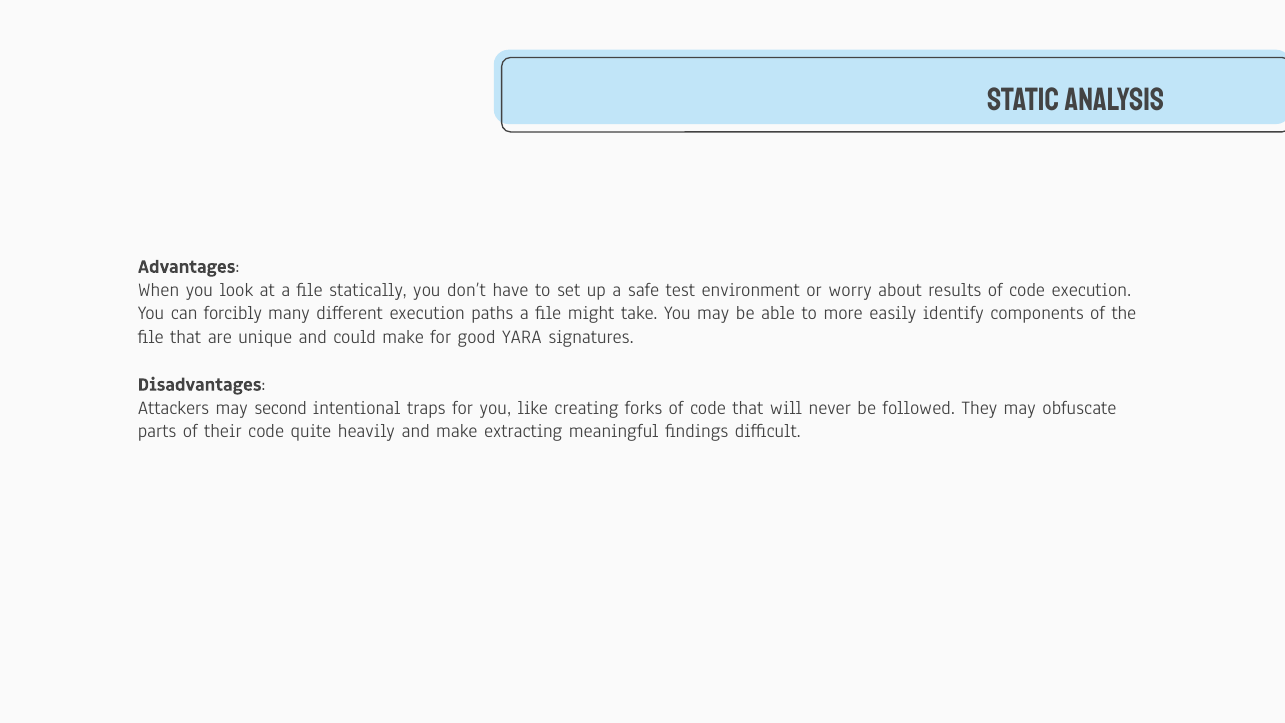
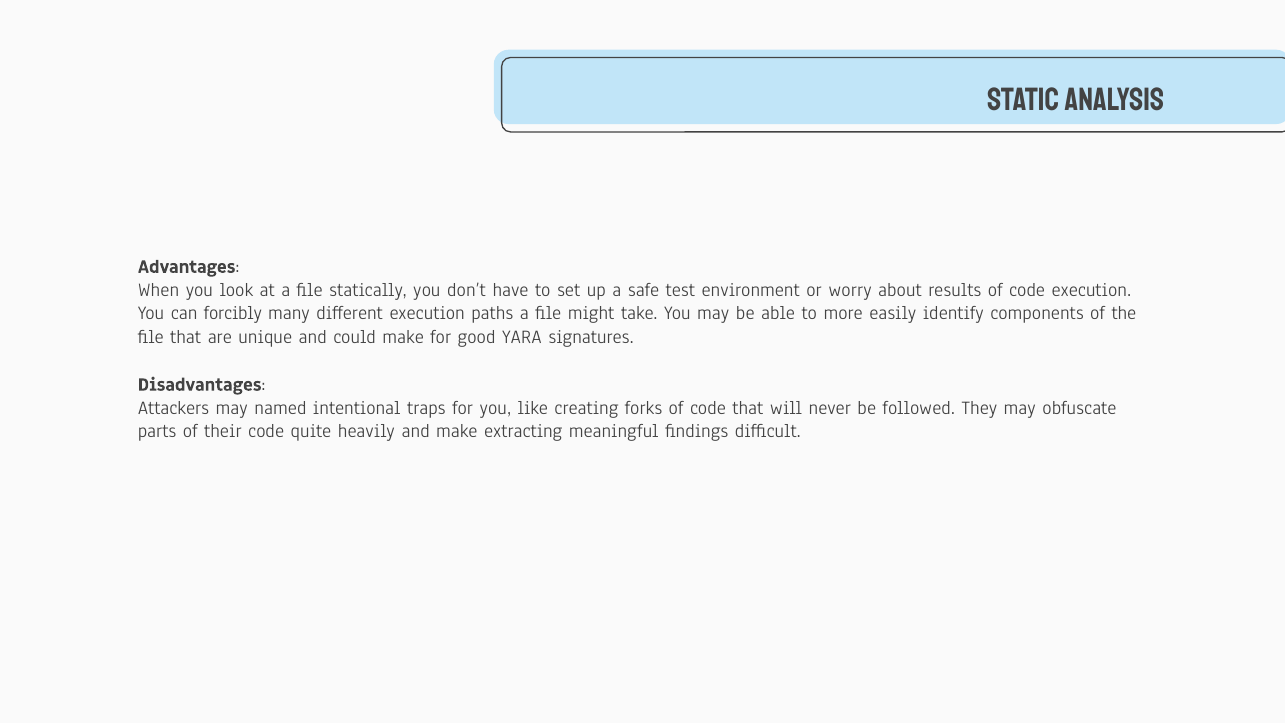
second: second -> named (280, 408)
